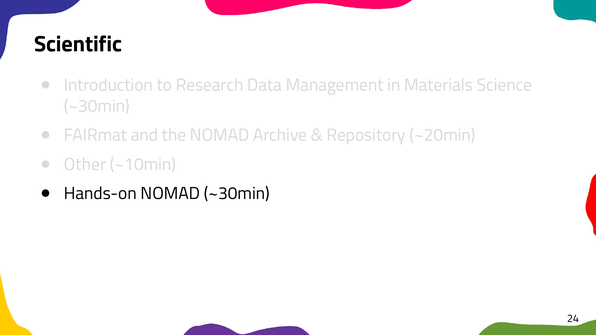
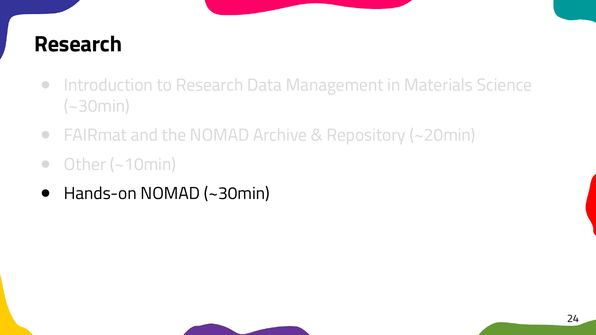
Scientific: Scientific -> Research (78, 44)
